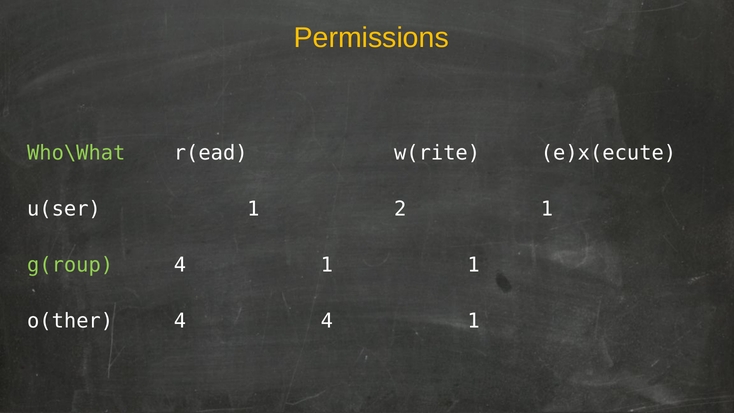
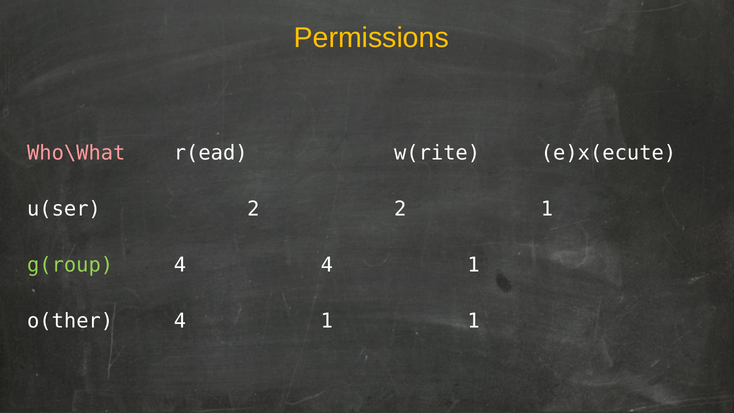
Who\What colour: light green -> pink (76, 153)
u(ser 1: 1 -> 2 (253, 209)
1: 1 -> 4 (327, 265)
o(ther 4 4: 4 -> 1 (327, 321)
